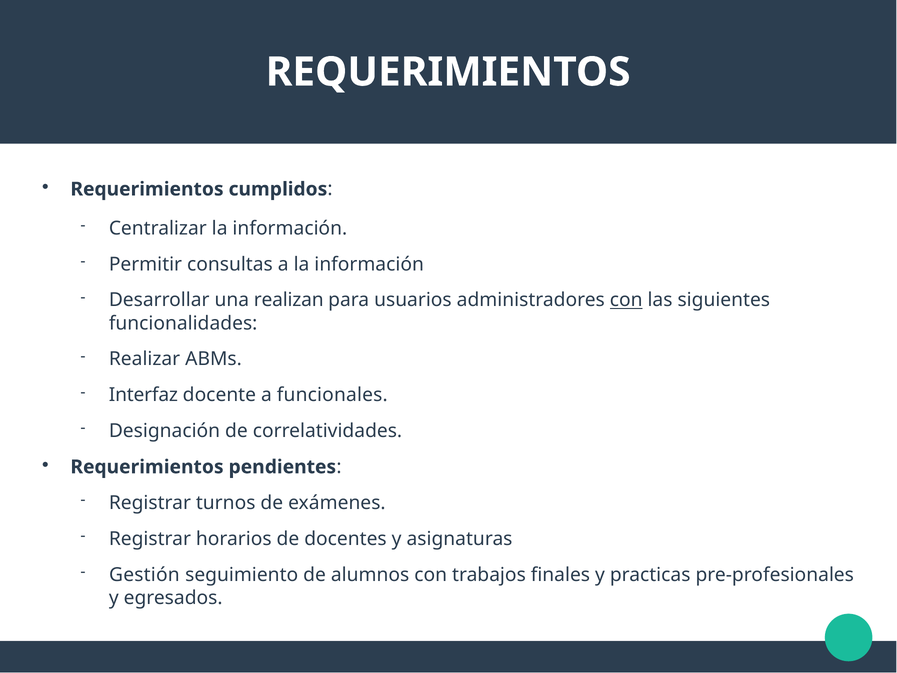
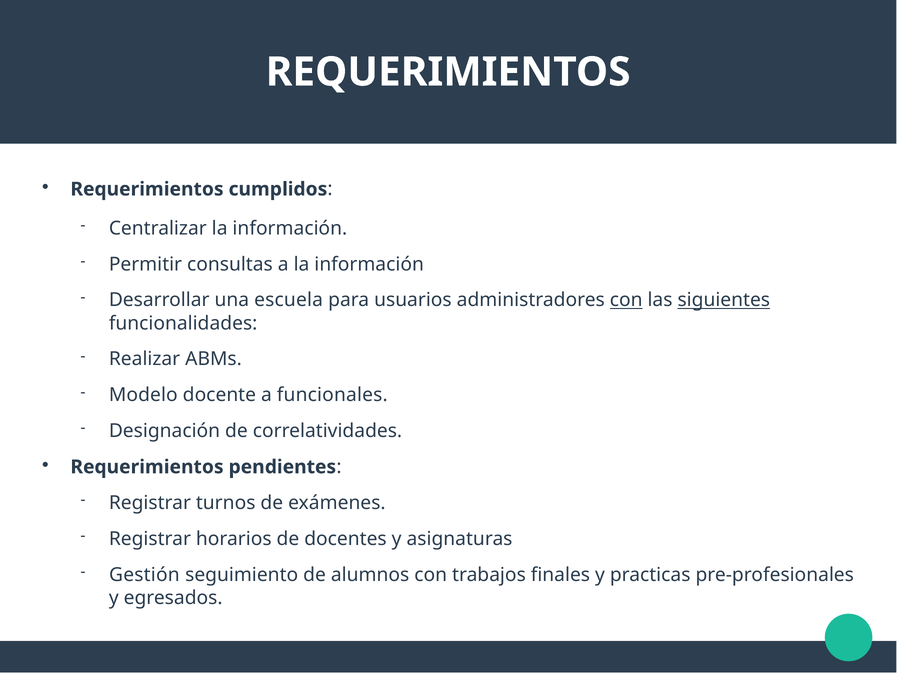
realizan: realizan -> escuela (289, 300)
siguientes underline: none -> present (724, 300)
Interfaz: Interfaz -> Modelo (143, 395)
